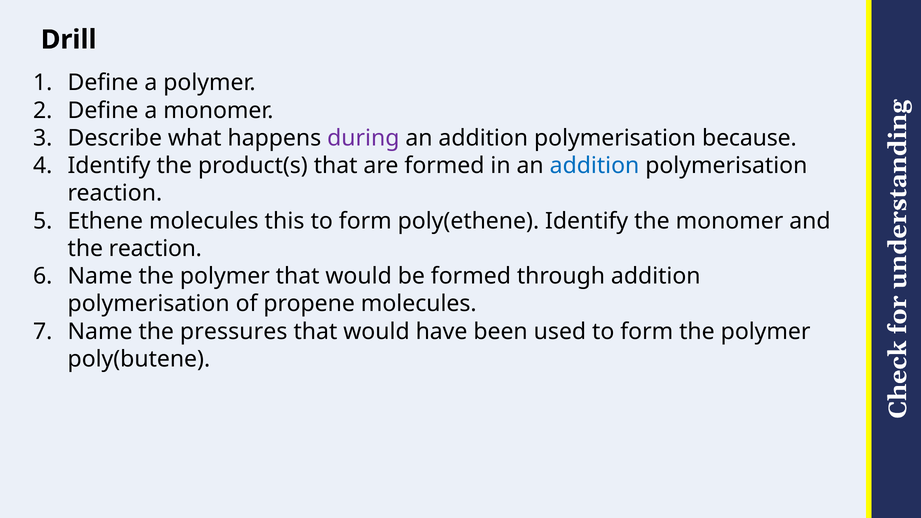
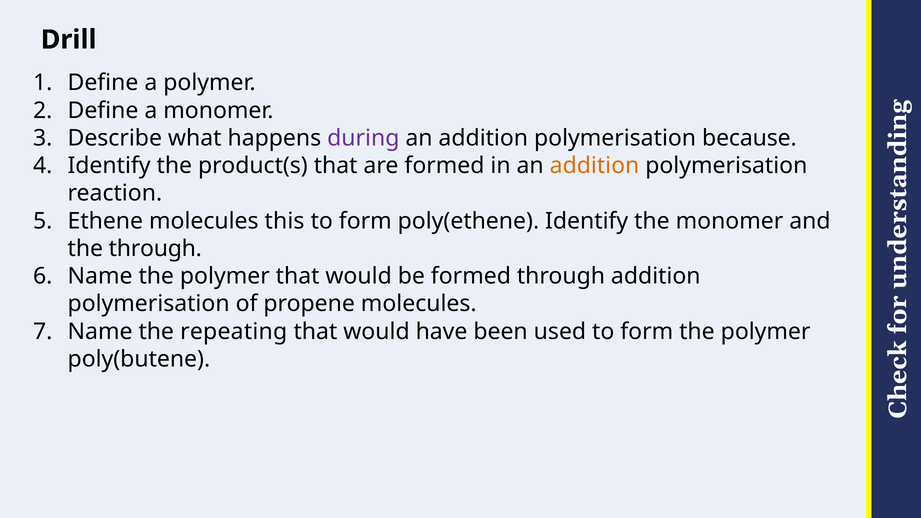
addition colour: blue -> orange (595, 166)
the reaction: reaction -> through (155, 249)
pressures: pressures -> repeating (234, 332)
